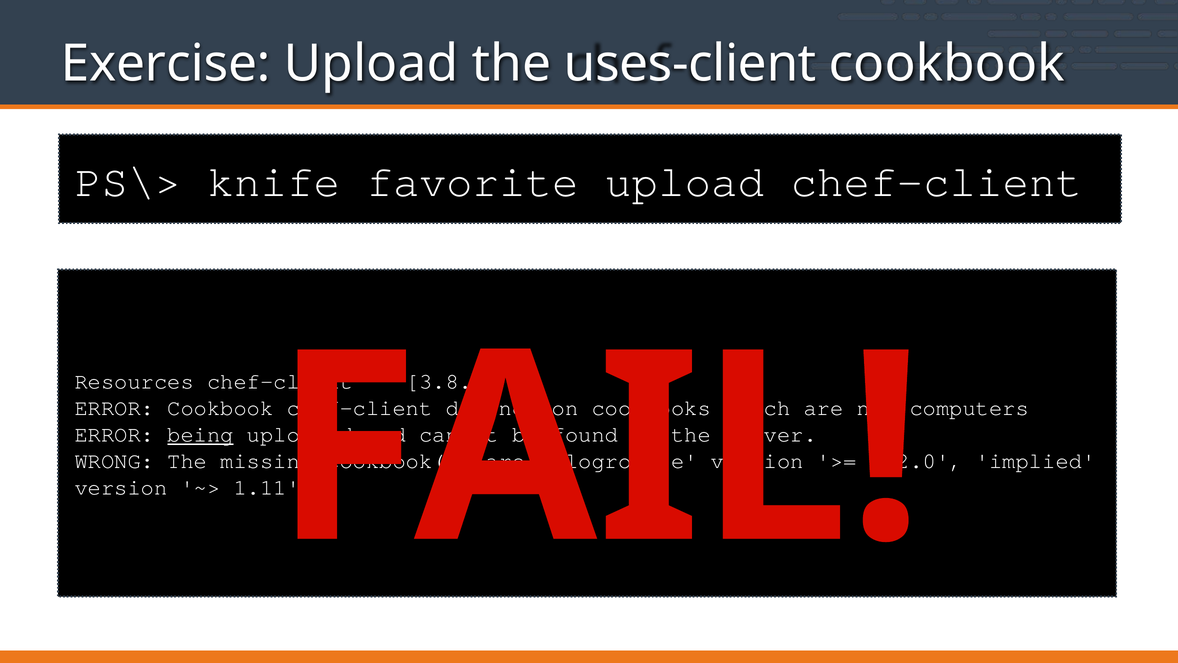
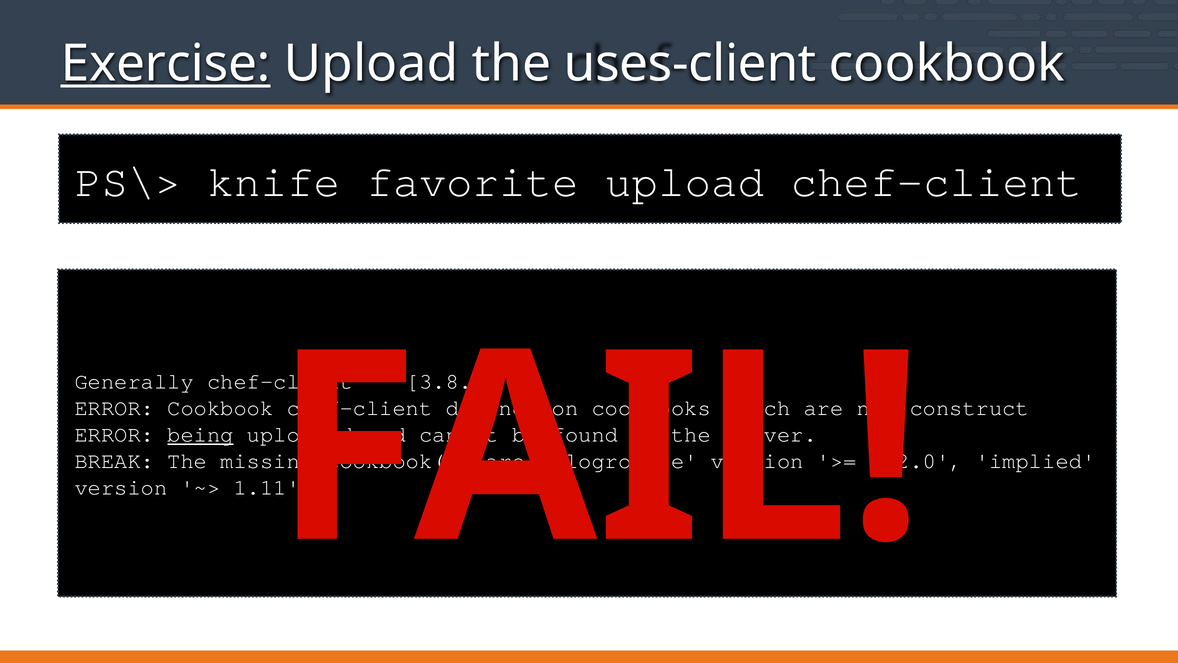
Exercise underline: none -> present (166, 64)
Resources: Resources -> Generally (134, 381)
computers: computers -> construct (969, 408)
WRONG: WRONG -> BREAK (114, 461)
